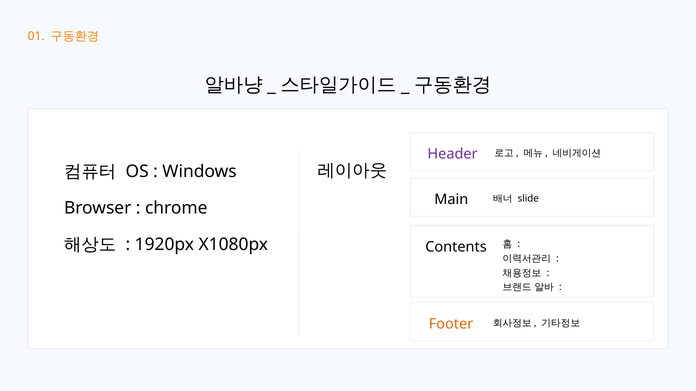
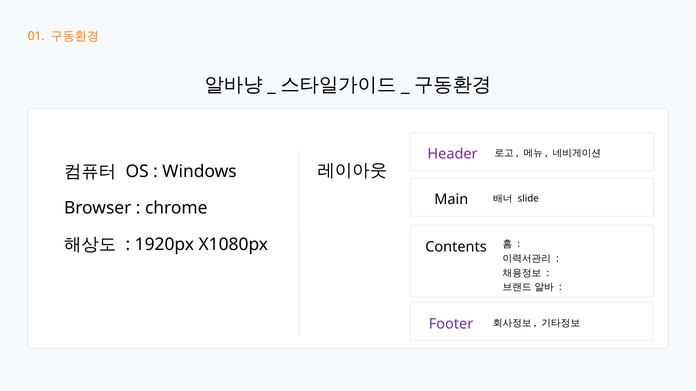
Footer colour: orange -> purple (451, 324)
